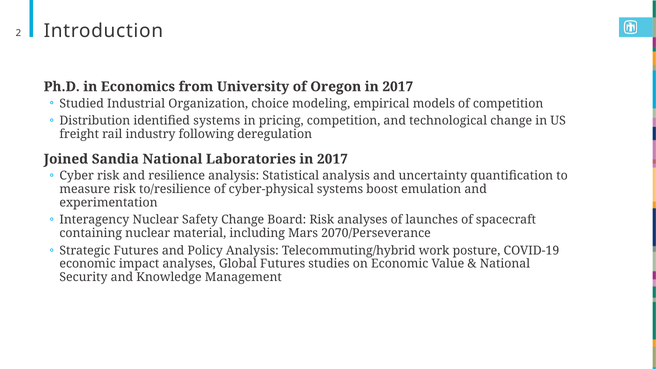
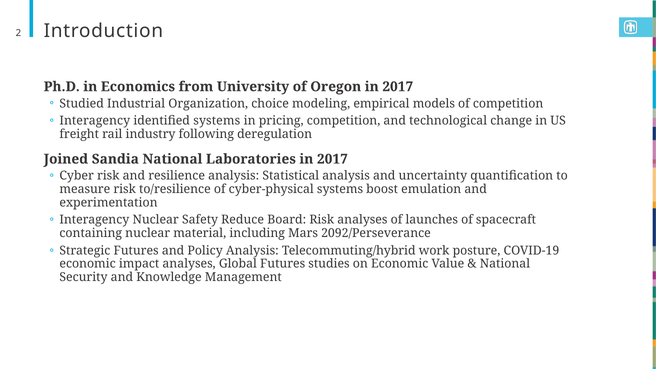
Distribution: Distribution -> Interagency (95, 121)
Safety Change: Change -> Reduce (243, 220)
2070/Perseverance: 2070/Perseverance -> 2092/Perseverance (376, 233)
